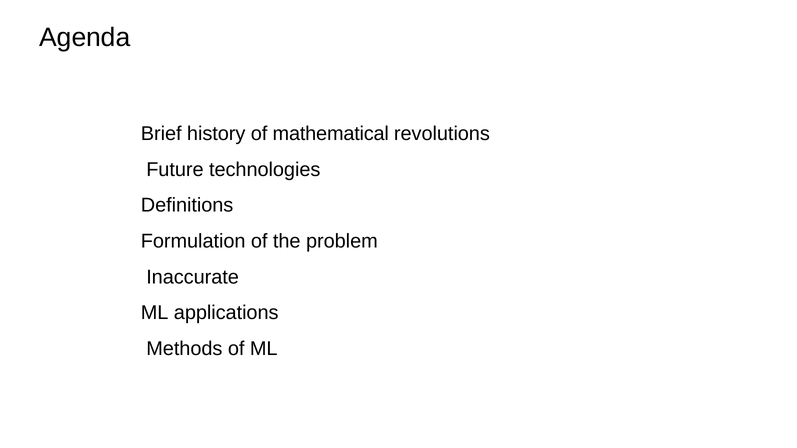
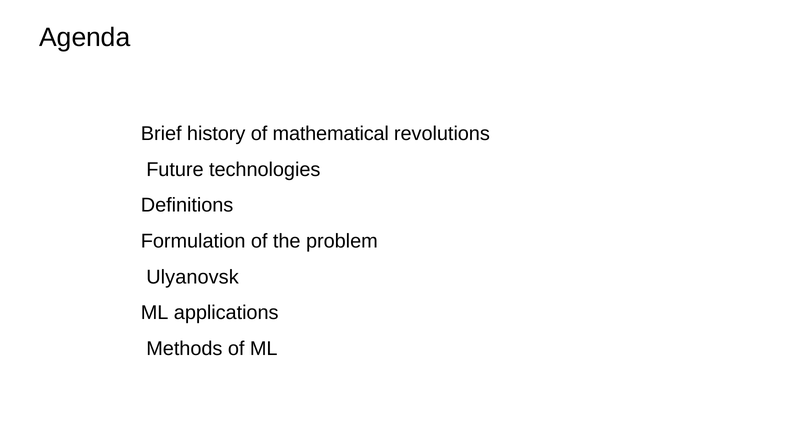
Inaccurate: Inaccurate -> Ulyanovsk (193, 277)
